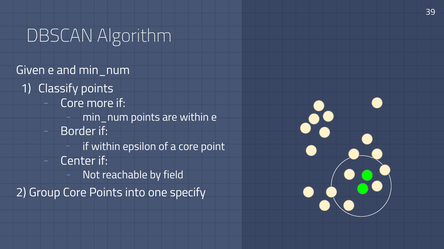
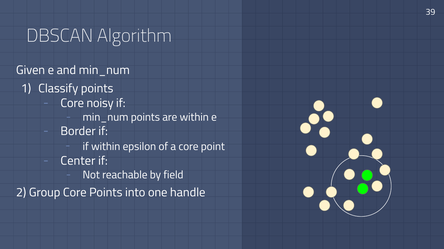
more: more -> noisy (100, 104)
specify: specify -> handle (188, 193)
